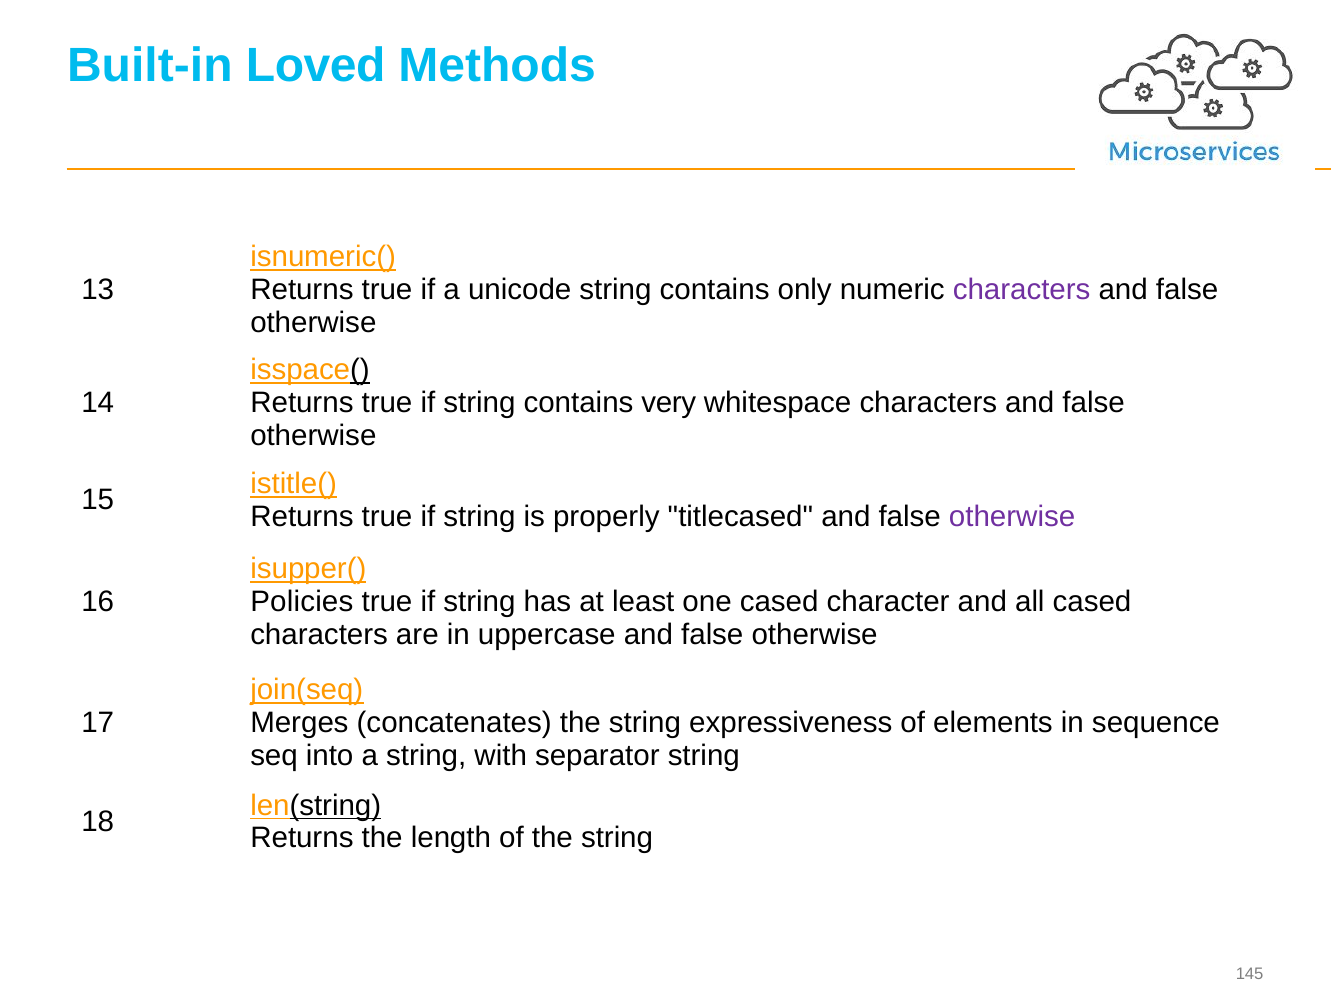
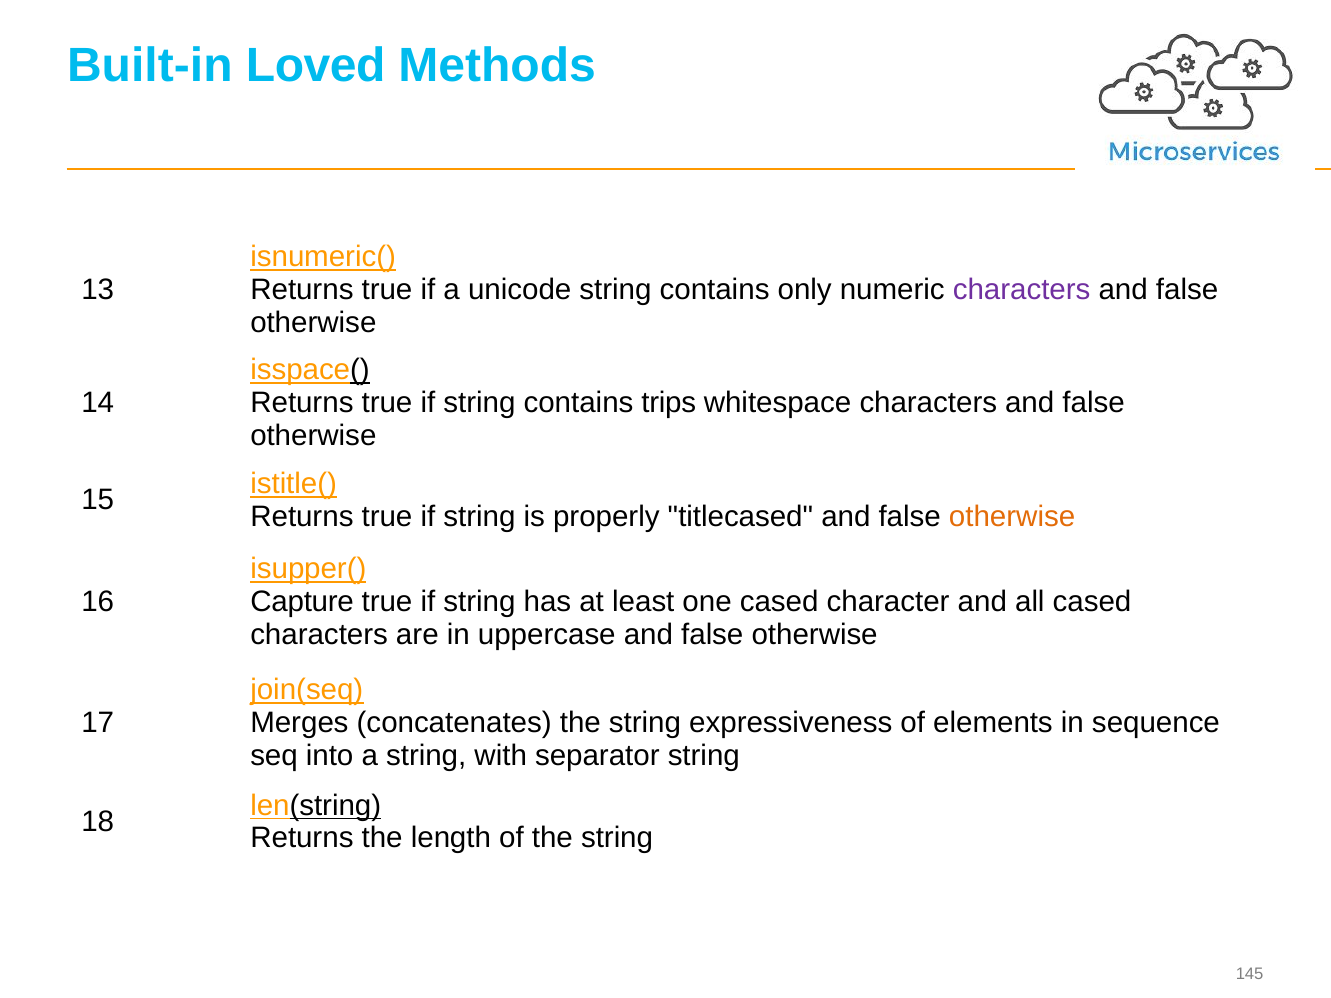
very: very -> trips (669, 403)
otherwise colour: purple -> orange (1012, 517)
Policies: Policies -> Capture (302, 602)
